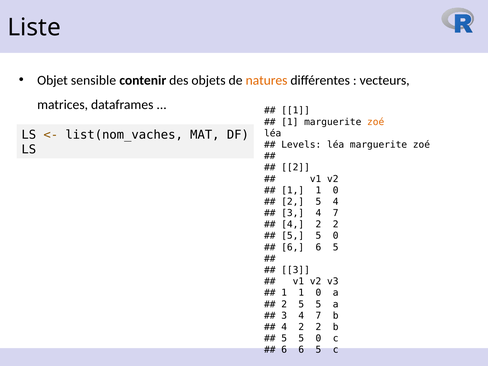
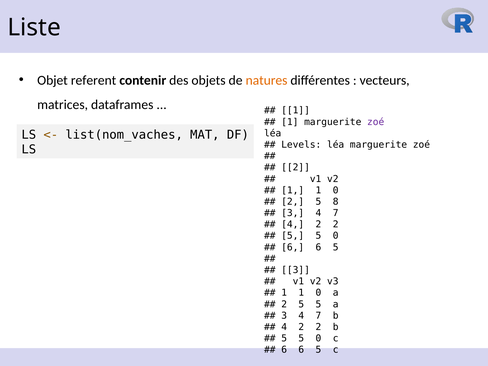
sensible: sensible -> referent (94, 80)
zoé colour: orange -> purple (376, 122)
5 4: 4 -> 8 (336, 202)
